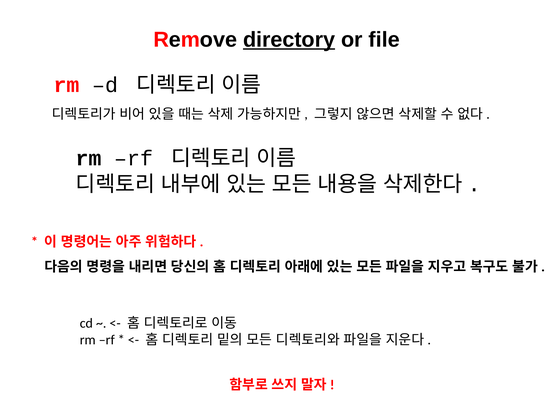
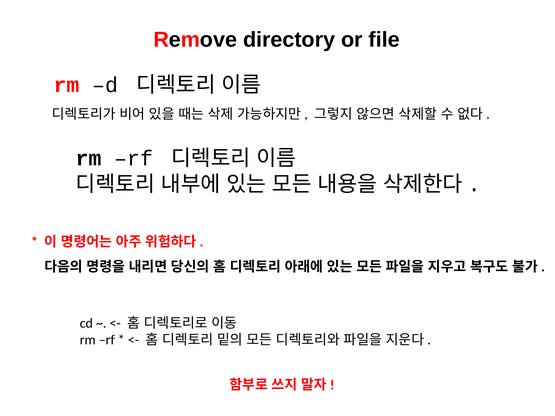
directory underline: present -> none (289, 40)
